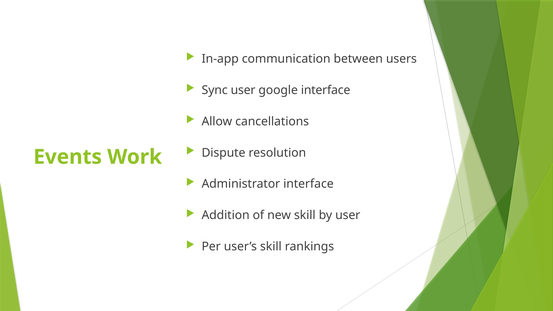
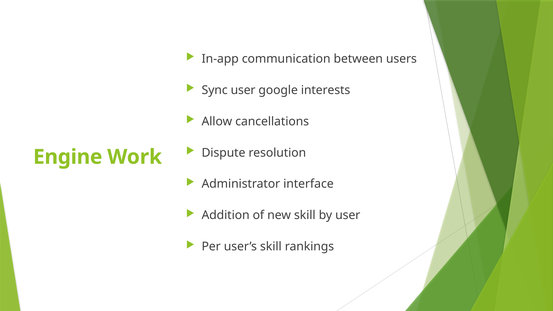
google interface: interface -> interests (326, 90)
Events: Events -> Engine (68, 157)
